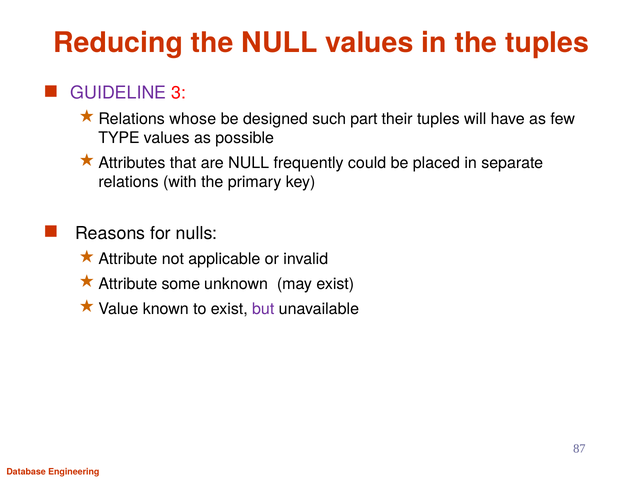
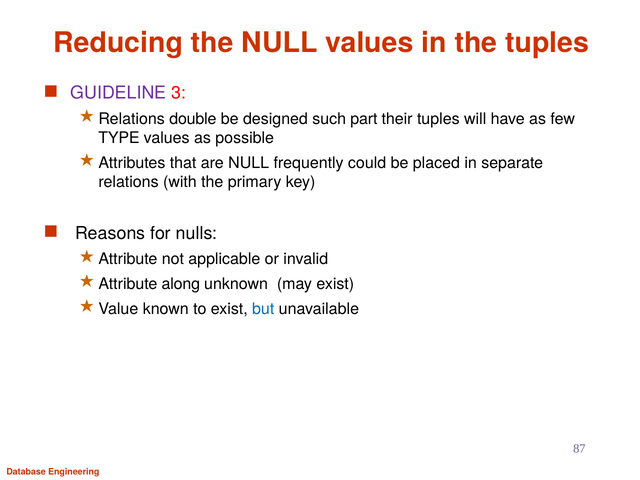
whose: whose -> double (193, 119)
some: some -> along (181, 284)
but colour: purple -> blue (263, 309)
